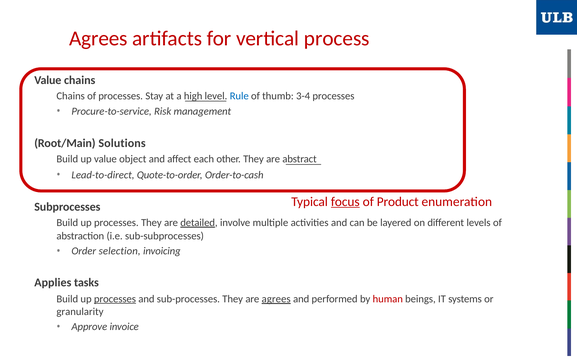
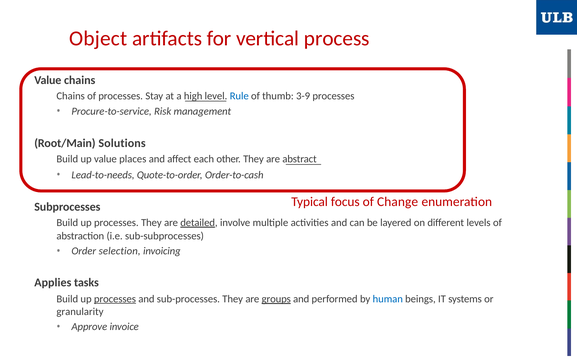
Agrees: Agrees -> Object (98, 38)
3-4: 3-4 -> 3-9 (303, 96)
object: object -> places (133, 159)
Lead-to-direct: Lead-to-direct -> Lead-to-needs (103, 175)
focus underline: present -> none (345, 202)
Product: Product -> Change (398, 202)
are agrees: agrees -> groups (276, 299)
human colour: red -> blue (388, 299)
